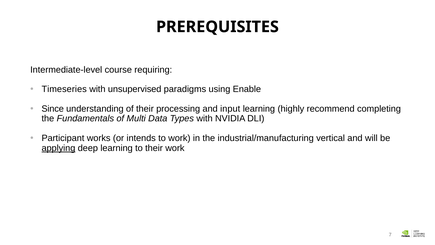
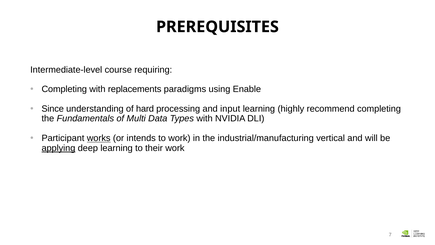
Timeseries: Timeseries -> Completing (64, 89)
unsupervised: unsupervised -> replacements (135, 89)
of their: their -> hard (145, 109)
works underline: none -> present (99, 138)
